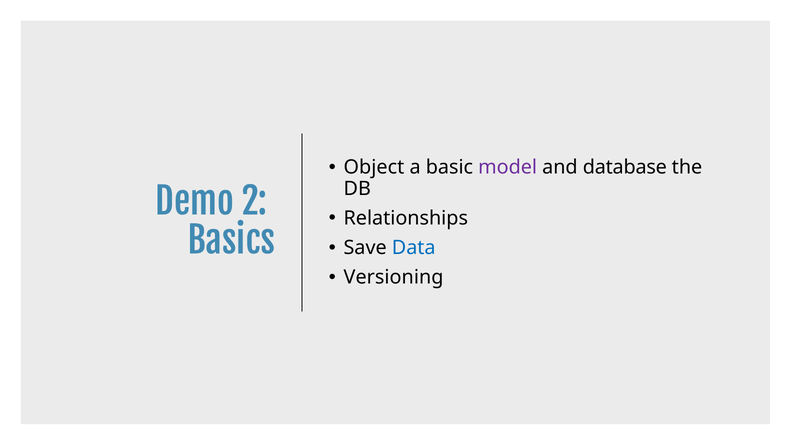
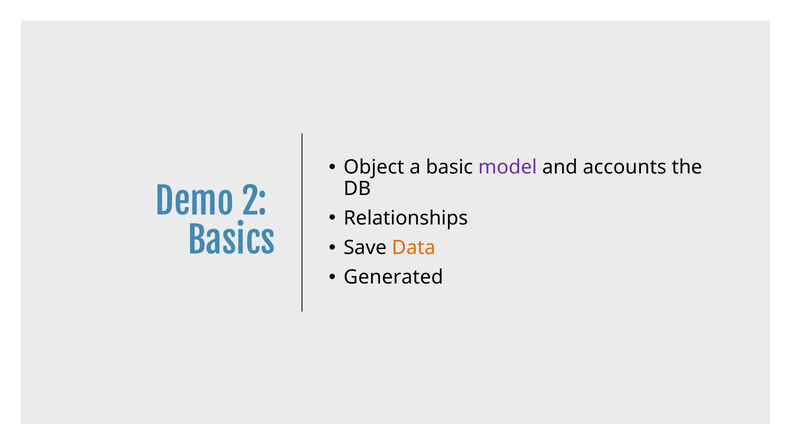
database: database -> accounts (625, 167)
Data colour: blue -> orange (414, 248)
Versioning: Versioning -> Generated (393, 277)
